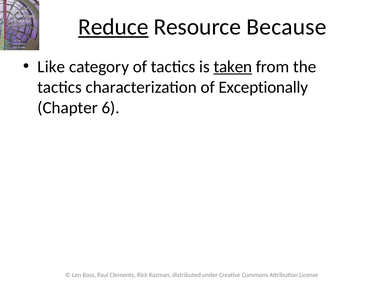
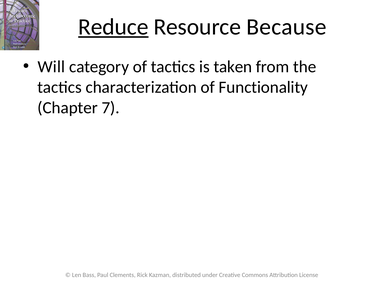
Like: Like -> Will (51, 67)
taken underline: present -> none (233, 67)
Exceptionally: Exceptionally -> Functionality (263, 87)
6: 6 -> 7 (111, 108)
